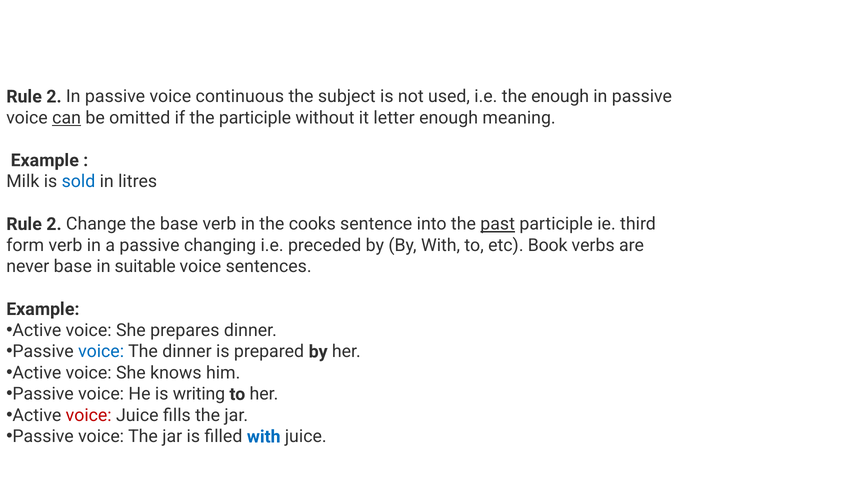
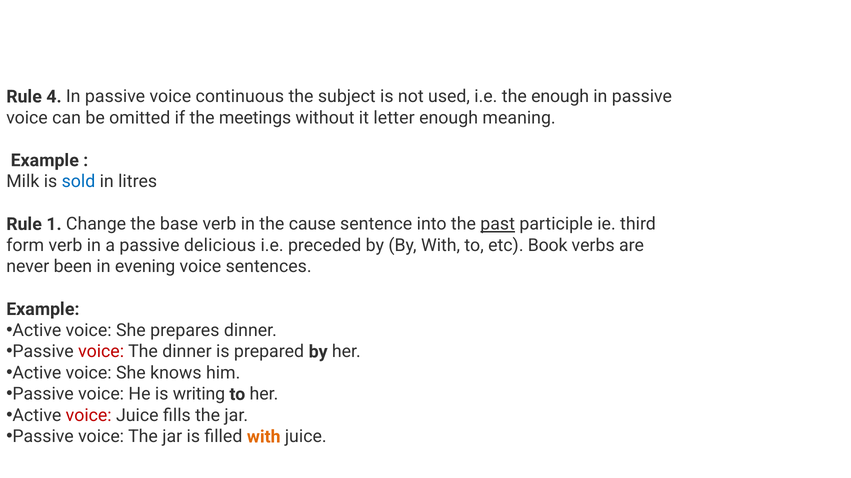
2: 2 -> 4 (54, 97)
can underline: present -> none (67, 118)
the participle: participle -> meetings (255, 118)
2: 2 -> 1 (54, 224)
cooks: cooks -> cause (312, 224)
changing: changing -> delicious (220, 246)
never base: base -> been (73, 267)
suitable: suitable -> evening (145, 267)
voice colour: blue -> red (101, 352)
with colour: blue -> orange (264, 437)
